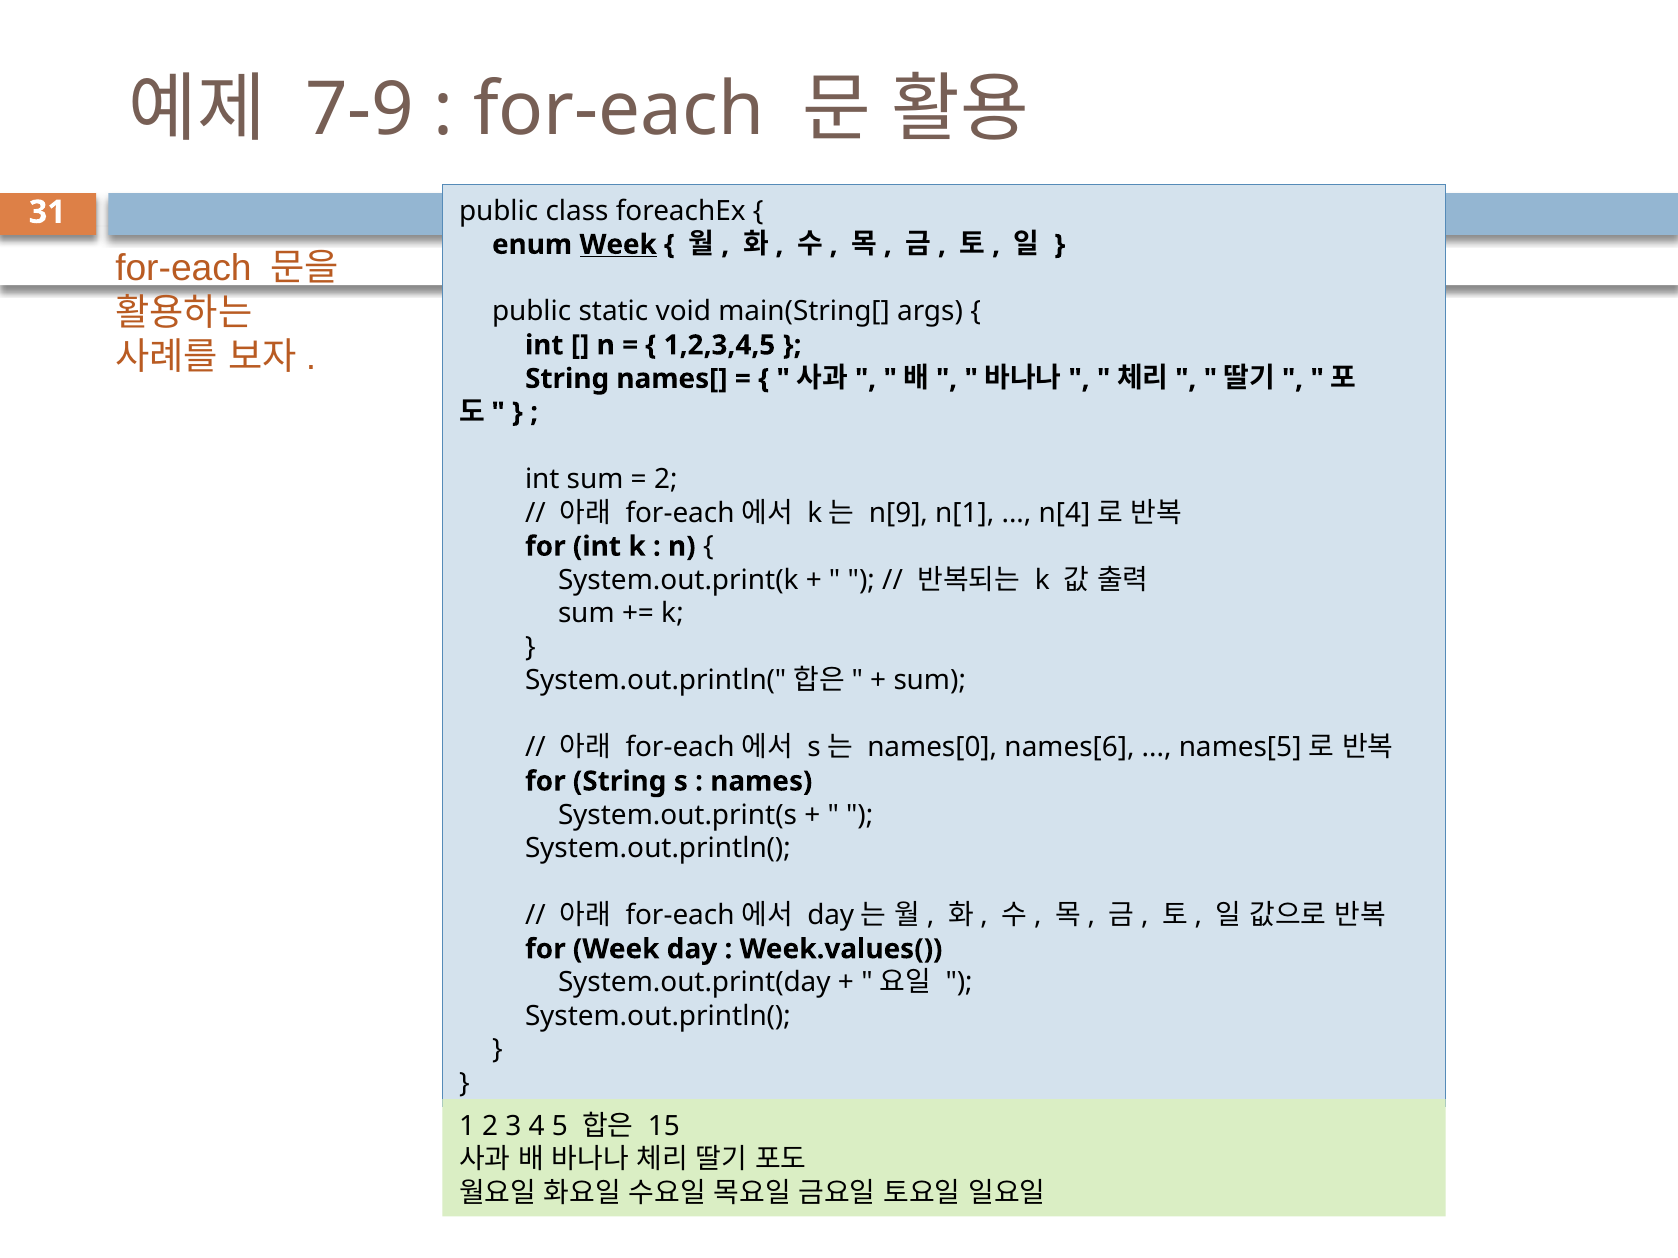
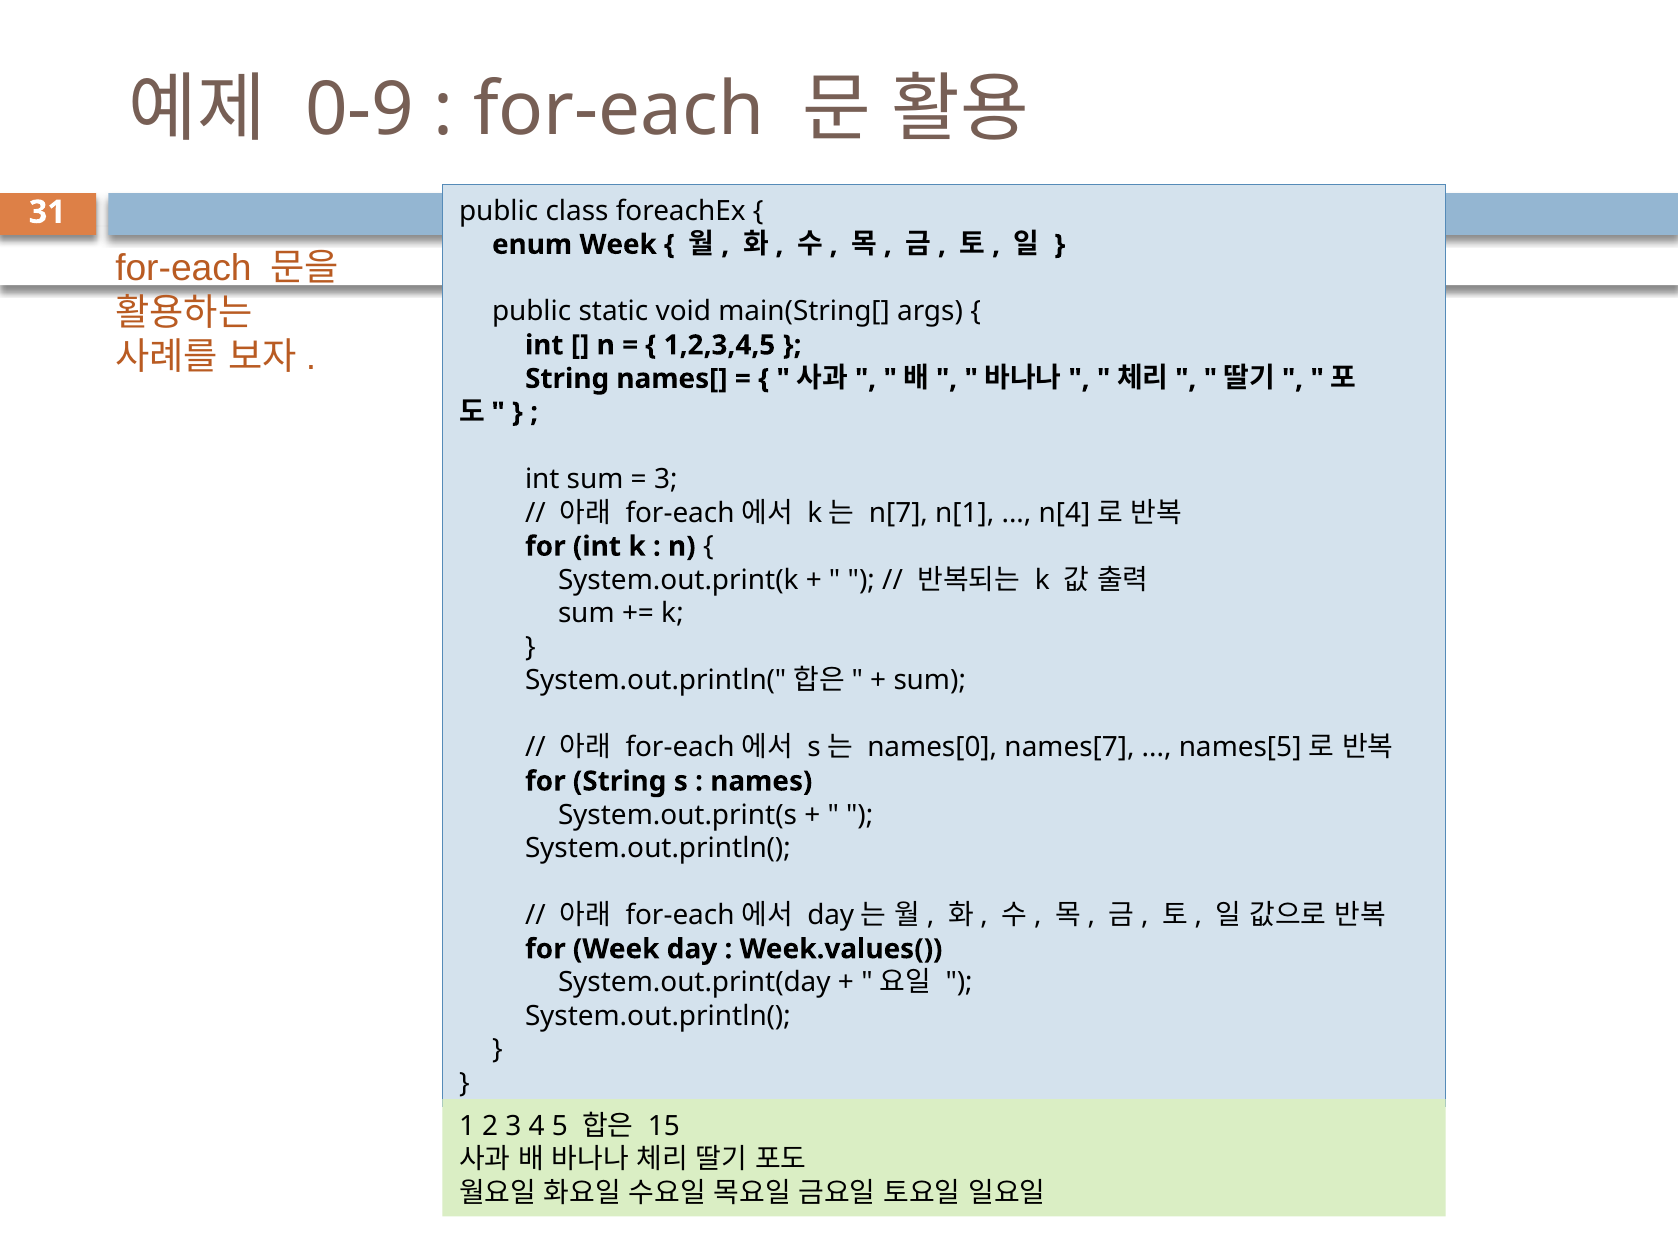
7-9: 7-9 -> 0-9 (360, 109)
Week underline: present -> none (618, 245)
2: 2 -> 3 (666, 480)
n[9: n[9 -> n[7 (898, 513)
names[6: names[6 -> names[7 (1070, 748)
